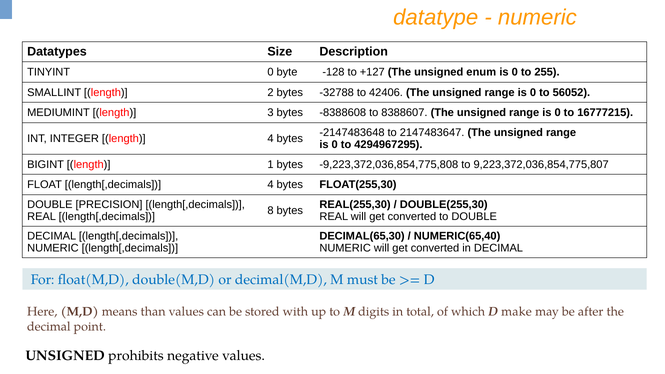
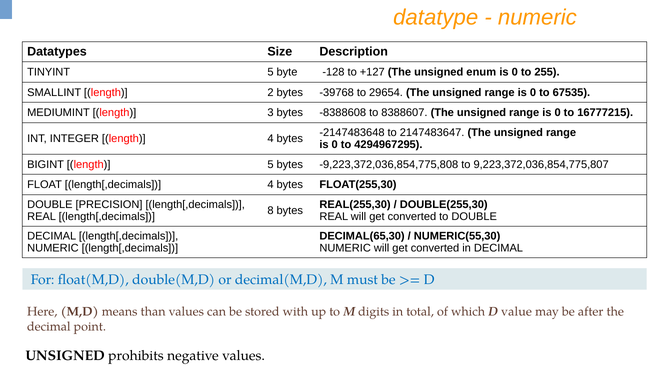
TINYINT 0: 0 -> 5 (270, 72)
-32788: -32788 -> -39768 (337, 92)
42406: 42406 -> 29654 (386, 92)
56052: 56052 -> 67535 (571, 92)
length 1: 1 -> 5 (270, 164)
NUMERIC(65,40: NUMERIC(65,40 -> NUMERIC(55,30 (457, 236)
make: make -> value (516, 312)
